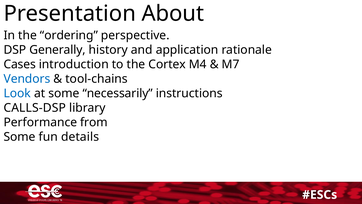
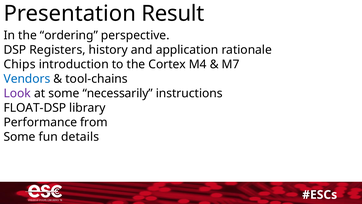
About: About -> Result (173, 14)
Generally: Generally -> Registers (57, 50)
Cases: Cases -> Chips (20, 64)
Look colour: blue -> purple (17, 93)
CALLS-DSP: CALLS-DSP -> FLOAT-DSP (35, 108)
